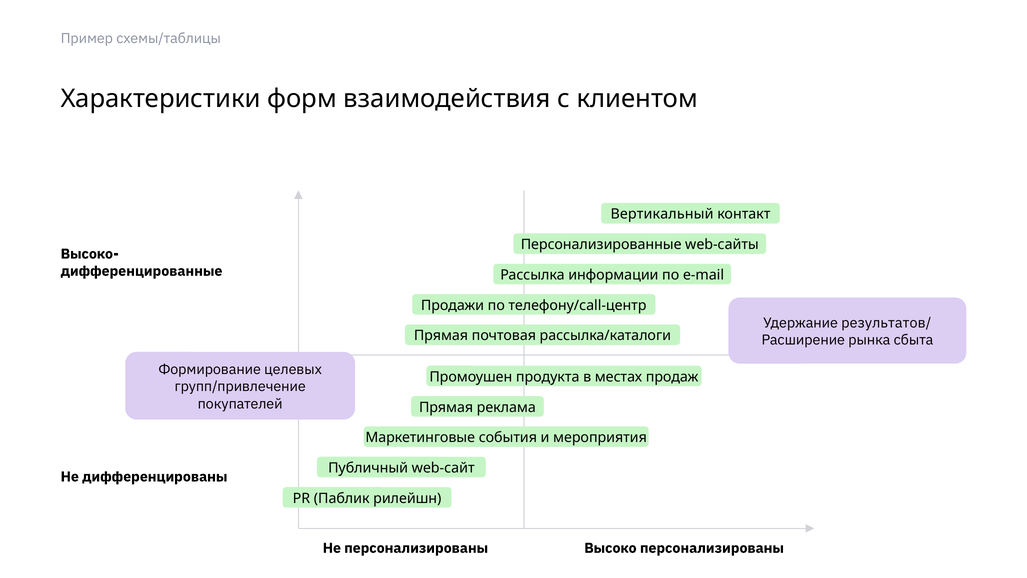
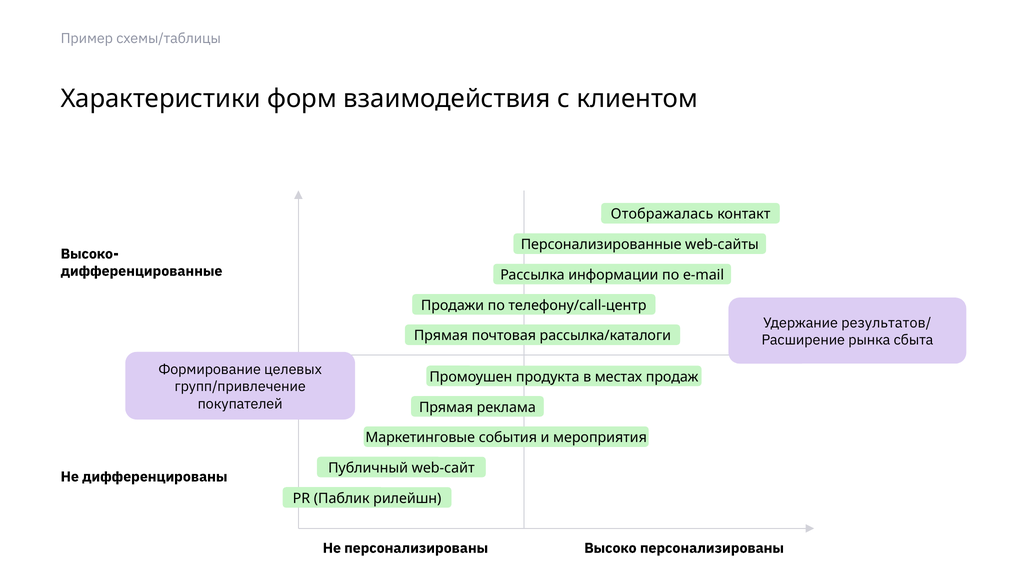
Вертикальный: Вертикальный -> Отображалась (662, 214)
